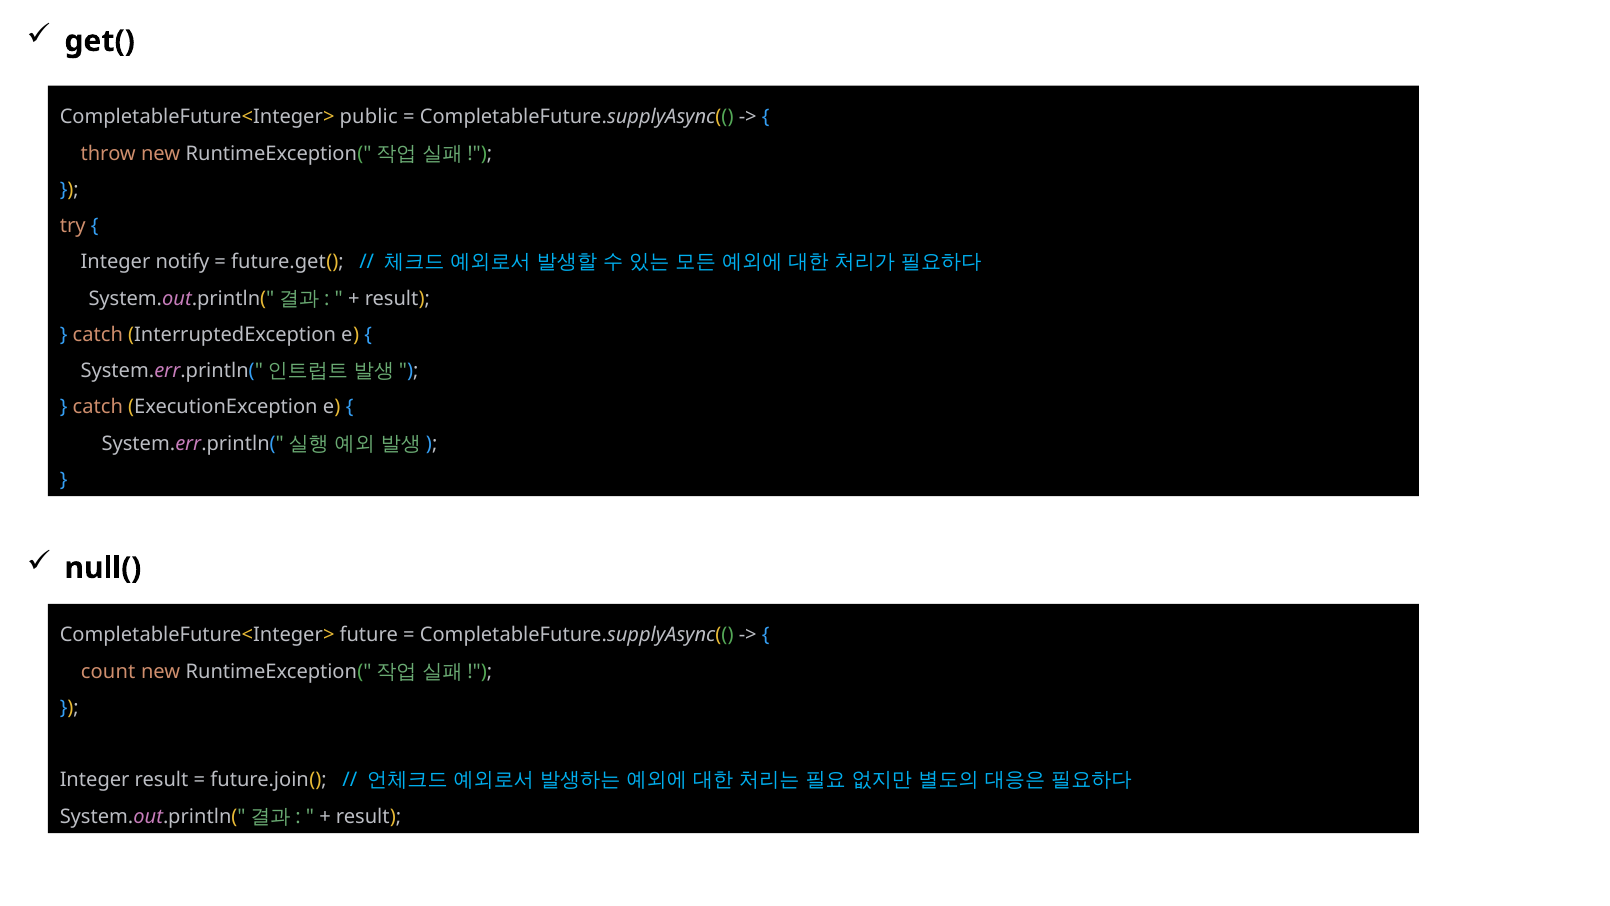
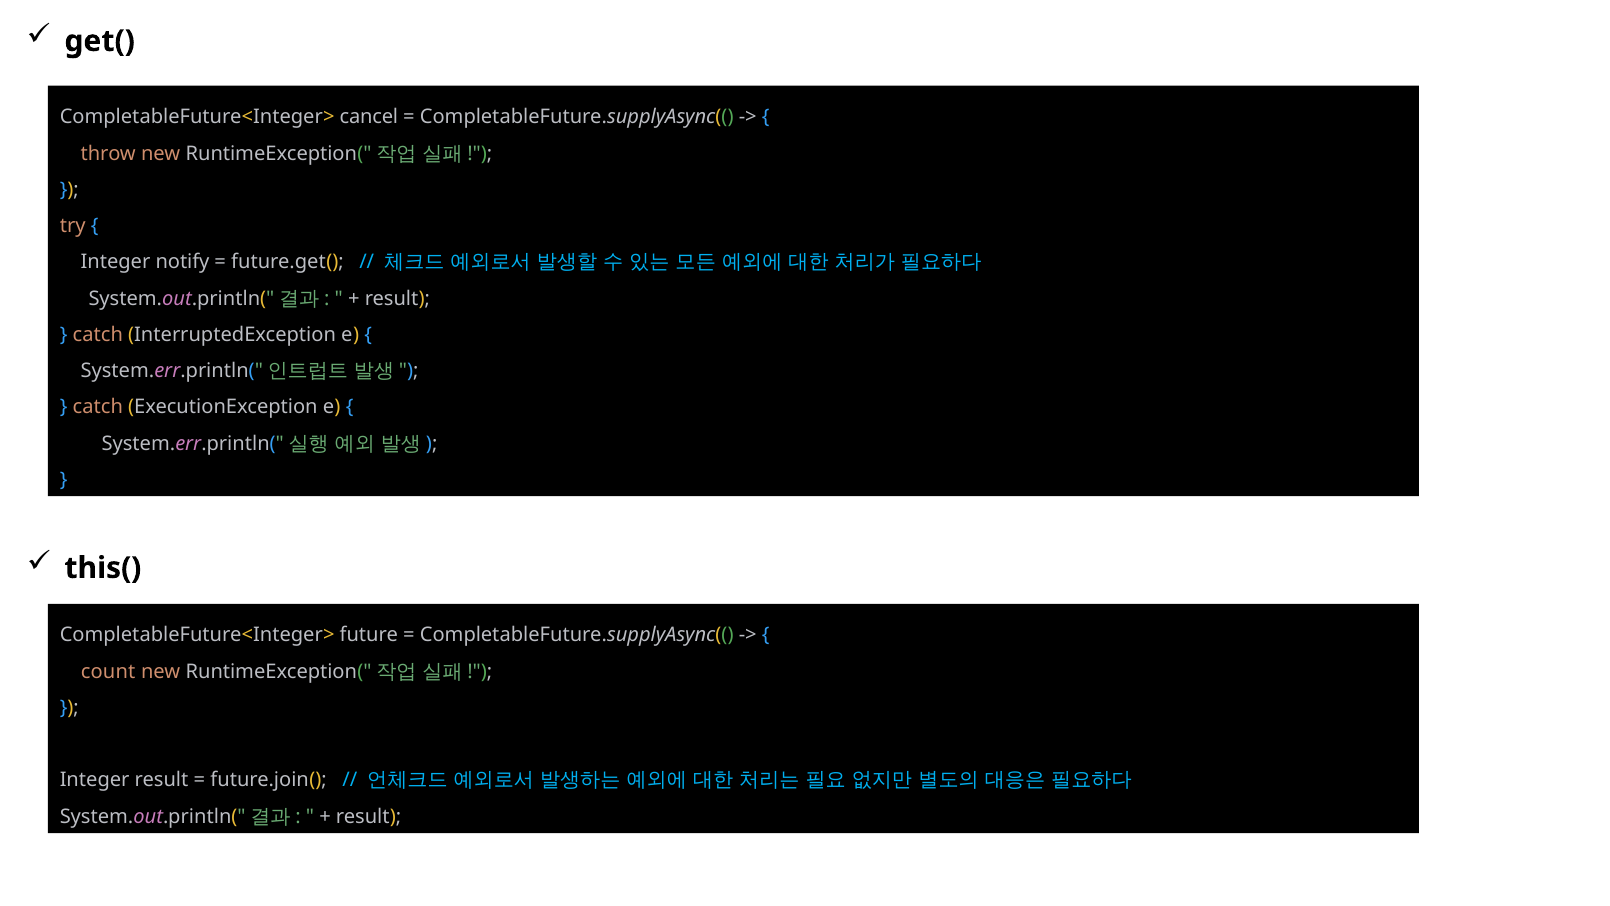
public: public -> cancel (369, 117)
null(: null( -> this( (103, 568)
